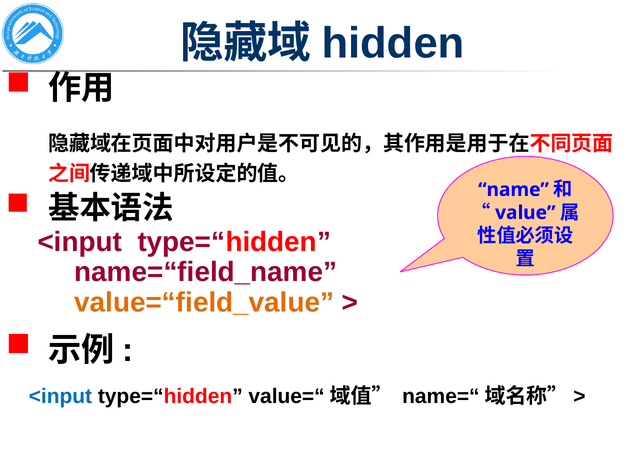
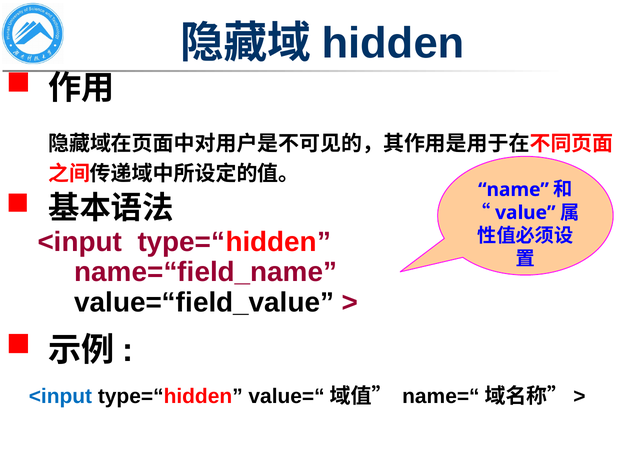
value=“field_value colour: orange -> black (204, 302)
